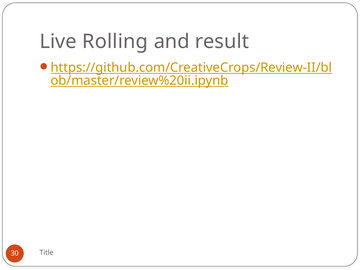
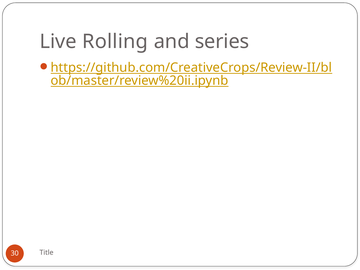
result: result -> series (222, 42)
